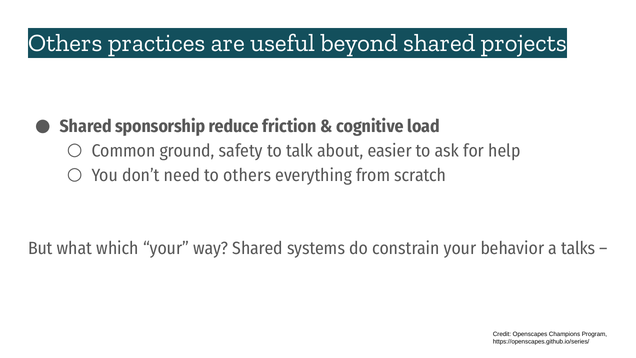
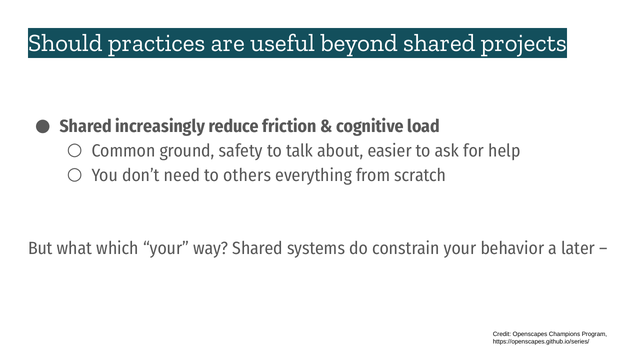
Others: Others -> Should (65, 43)
sponsorship: sponsorship -> increasingly (160, 126)
talks: talks -> later (578, 248)
